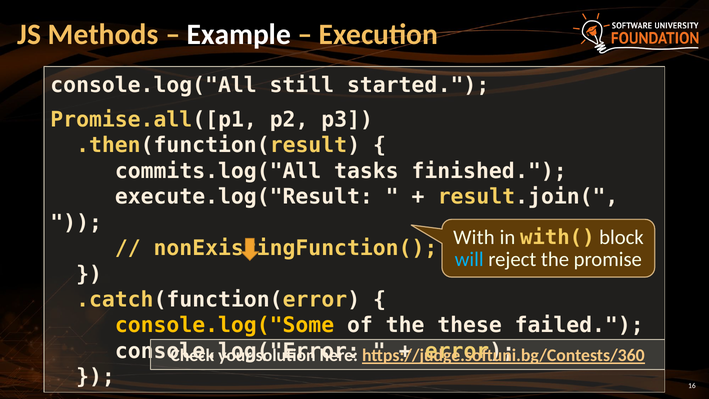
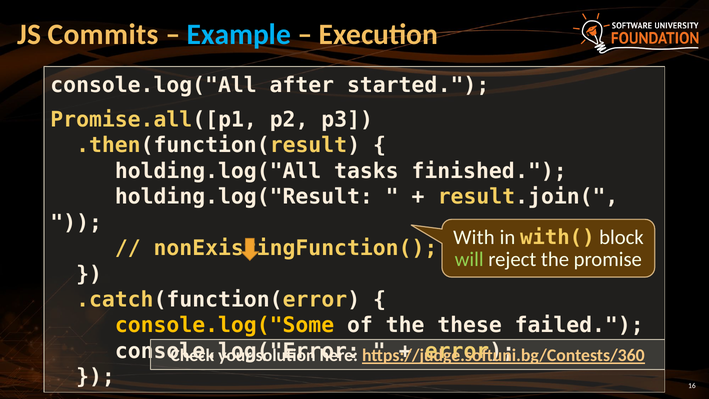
Methods: Methods -> Commits (103, 34)
Example colour: white -> light blue (239, 34)
still: still -> after (302, 85)
commits.log("All: commits.log("All -> holding.log("All (218, 171)
execute.log("Result: execute.log("Result -> holding.log("Result (244, 197)
will colour: light blue -> light green (469, 259)
